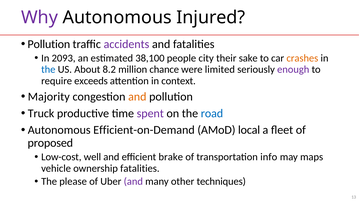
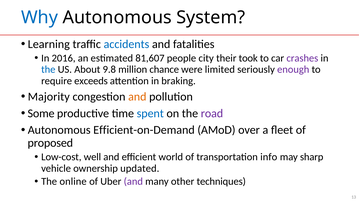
Why colour: purple -> blue (39, 17)
Injured: Injured -> System (211, 17)
Pollution: Pollution -> Learning (49, 44)
accidents colour: purple -> blue (126, 44)
2093: 2093 -> 2016 (64, 58)
38,100: 38,100 -> 81,607 (150, 58)
sake: sake -> took (248, 58)
crashes colour: orange -> purple (302, 58)
8.2: 8.2 -> 9.8 (109, 69)
context: context -> braking (179, 81)
Truck: Truck -> Some (41, 113)
spent colour: purple -> blue (150, 113)
road colour: blue -> purple (212, 113)
local: local -> over (249, 130)
brake: brake -> world (171, 157)
maps: maps -> sharp (312, 157)
ownership fatalities: fatalities -> updated (140, 168)
please: please -> online (73, 181)
